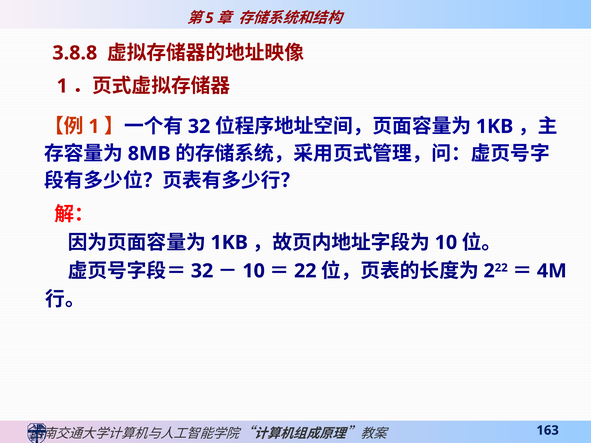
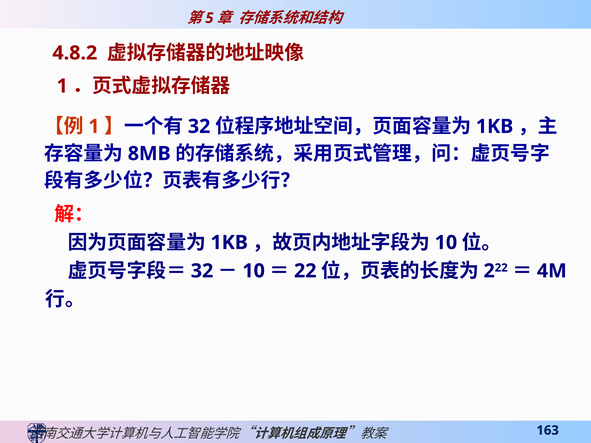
3.8.8: 3.8.8 -> 4.8.2 (75, 53)
